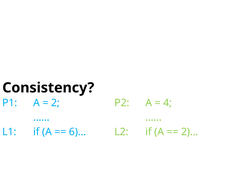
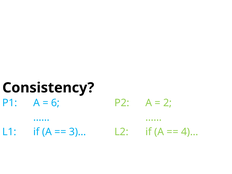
2: 2 -> 6 (55, 103)
4: 4 -> 2 (168, 103)
6)…: 6)… -> 3)… (78, 132)
2)…: 2)… -> 4)… (190, 132)
